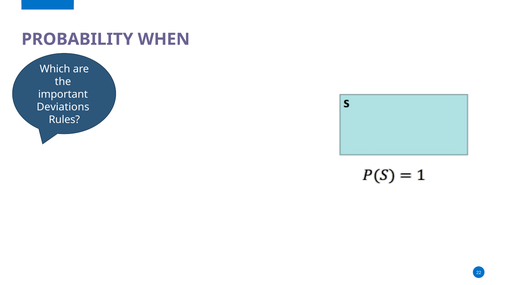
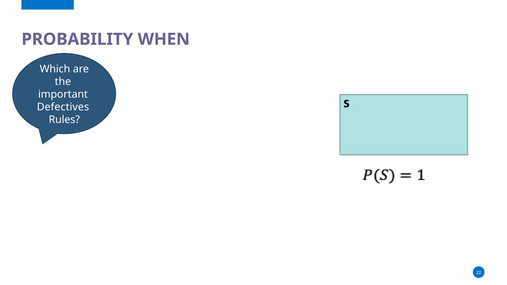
Deviations: Deviations -> Defectives (63, 107)
